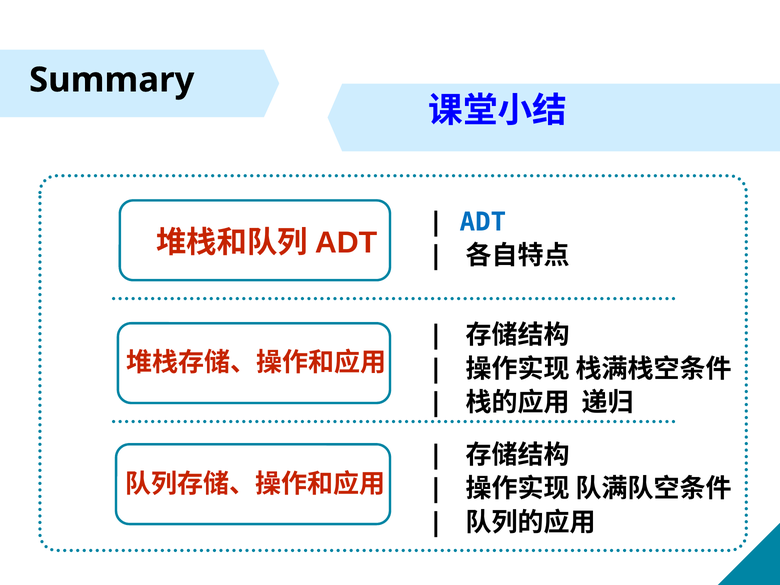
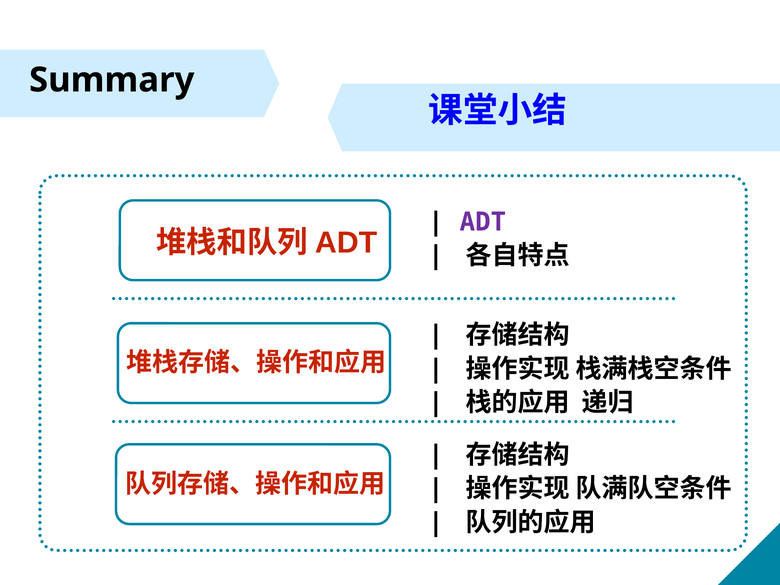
ADT colour: blue -> purple (483, 222)
